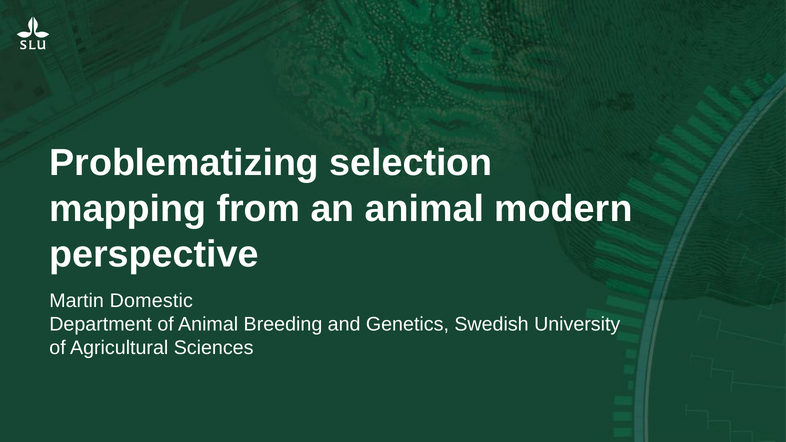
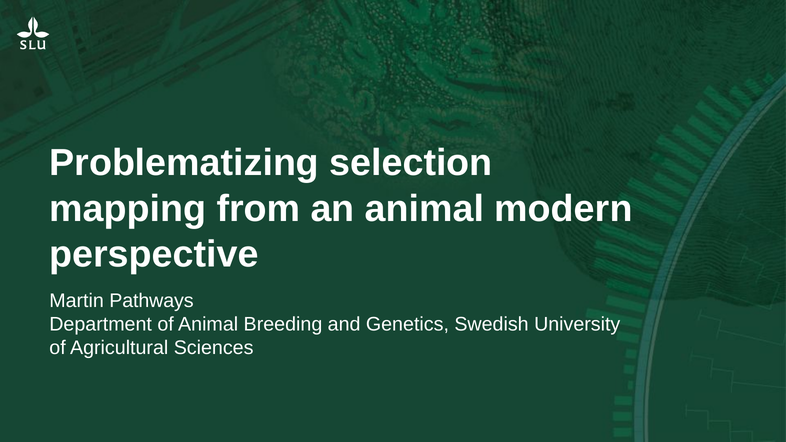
Domestic: Domestic -> Pathways (151, 301)
